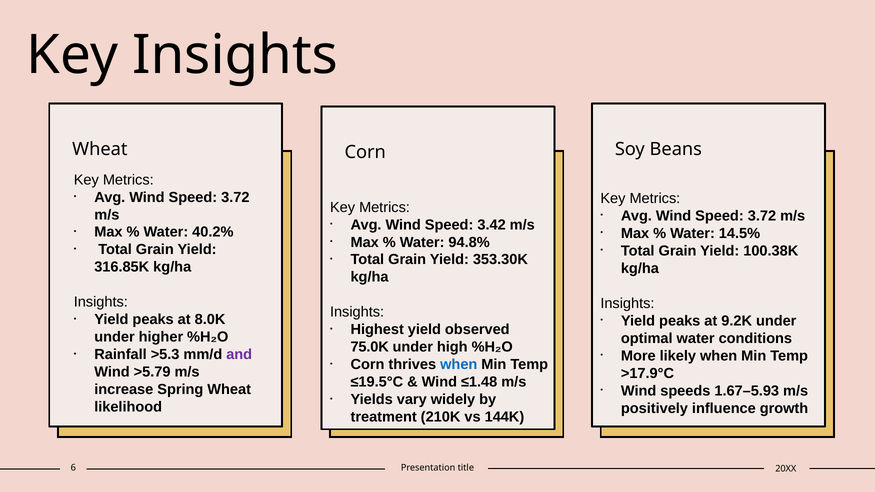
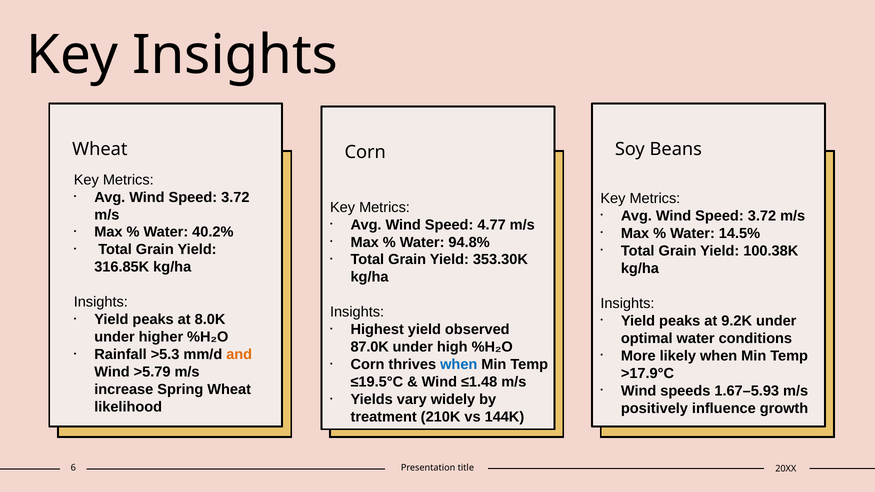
3.42: 3.42 -> 4.77 (492, 225)
75.0K: 75.0K -> 87.0K (370, 347)
and colour: purple -> orange (239, 355)
